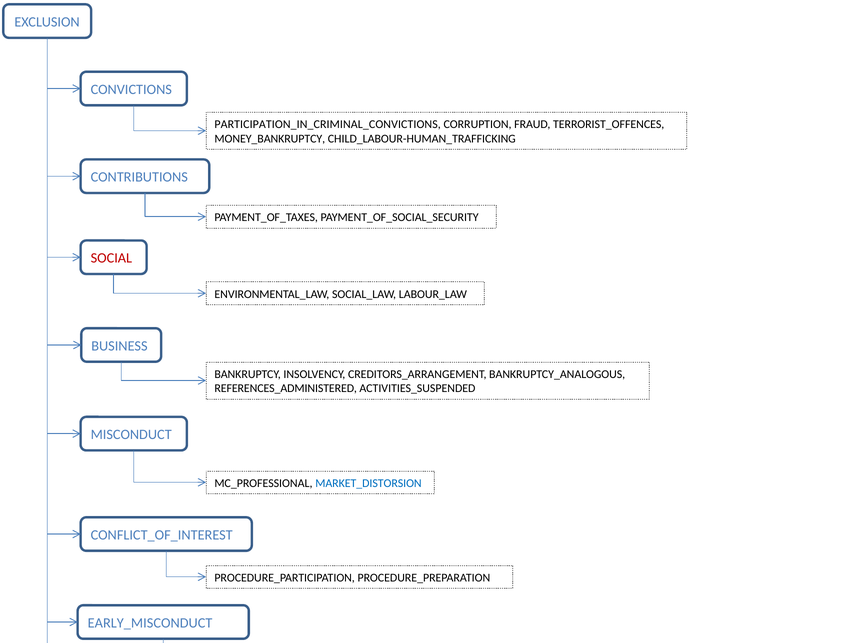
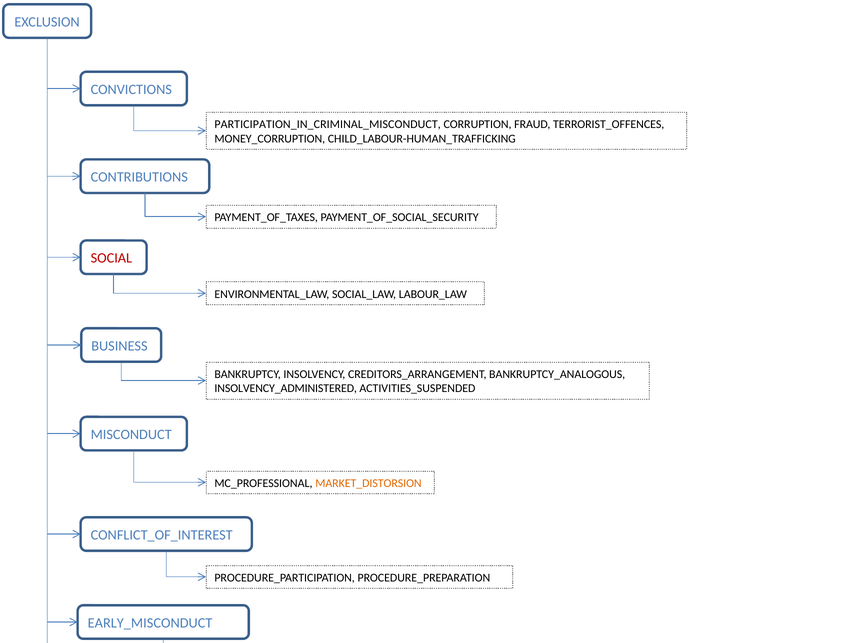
PARTICIPATION_IN_CRIMINAL_CONVICTIONS: PARTICIPATION_IN_CRIMINAL_CONVICTIONS -> PARTICIPATION_IN_CRIMINAL_MISCONDUCT (328, 124)
MONEY_BANKRUPTCY: MONEY_BANKRUPTCY -> MONEY_CORRUPTION (270, 139)
REFERENCES_ADMINISTERED: REFERENCES_ADMINISTERED -> INSOLVENCY_ADMINISTERED (286, 389)
MARKET_DISTORSION colour: blue -> orange (368, 484)
